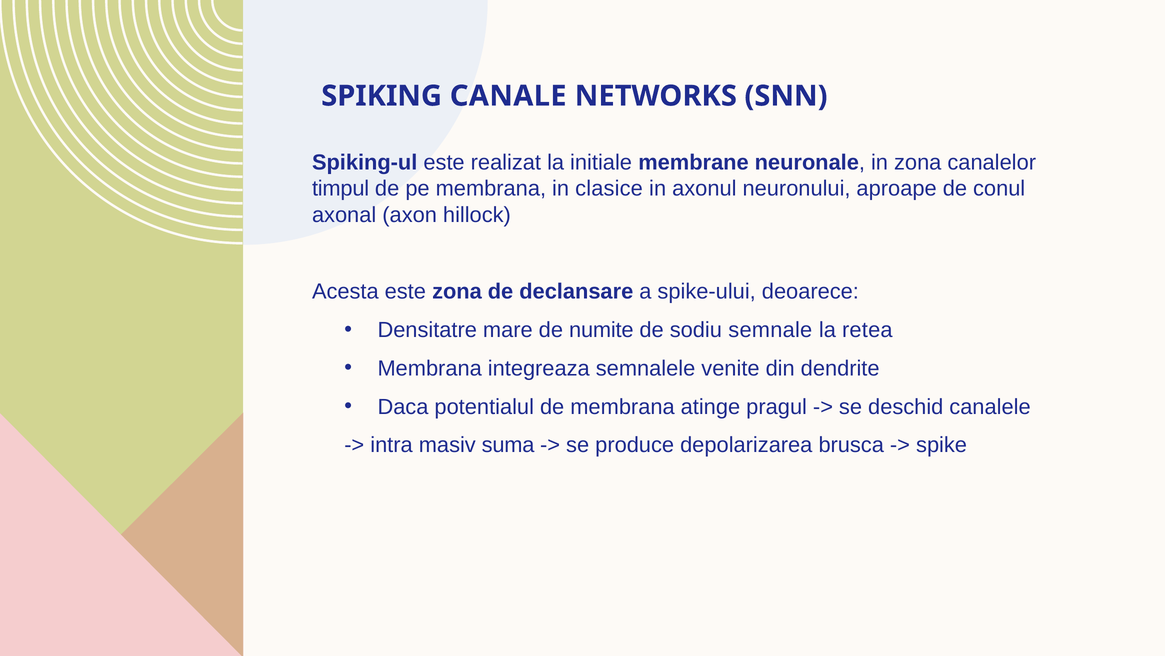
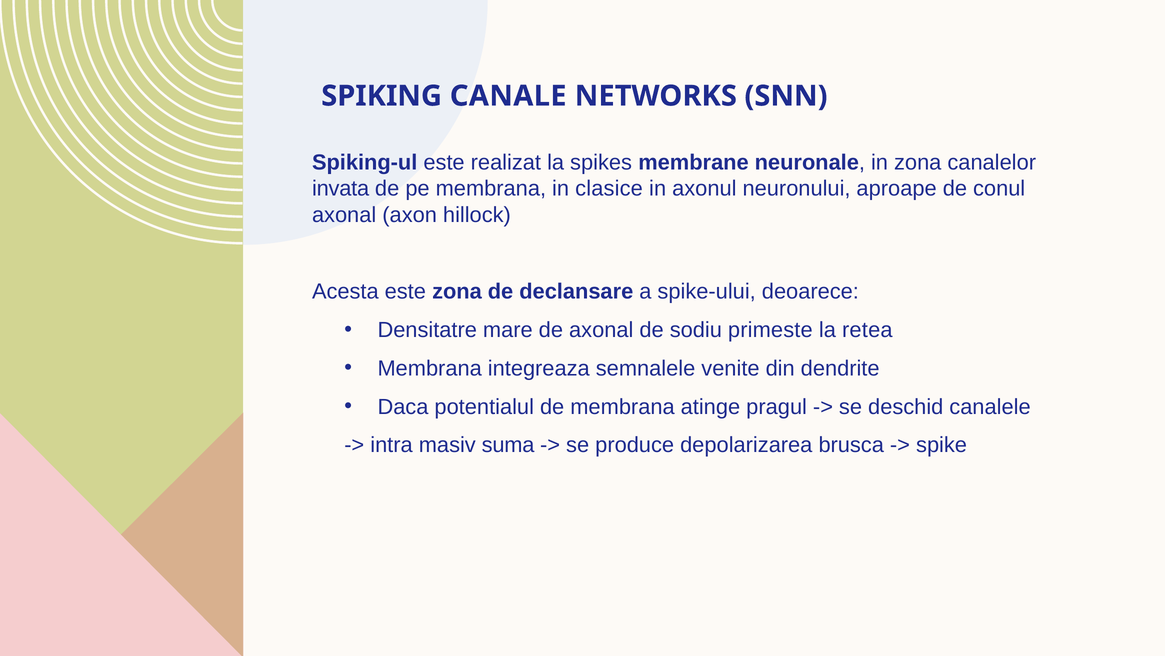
initiale: initiale -> spikes (601, 162)
timpul: timpul -> invata (341, 188)
de numite: numite -> axonal (601, 330)
semnale: semnale -> primeste (770, 330)
